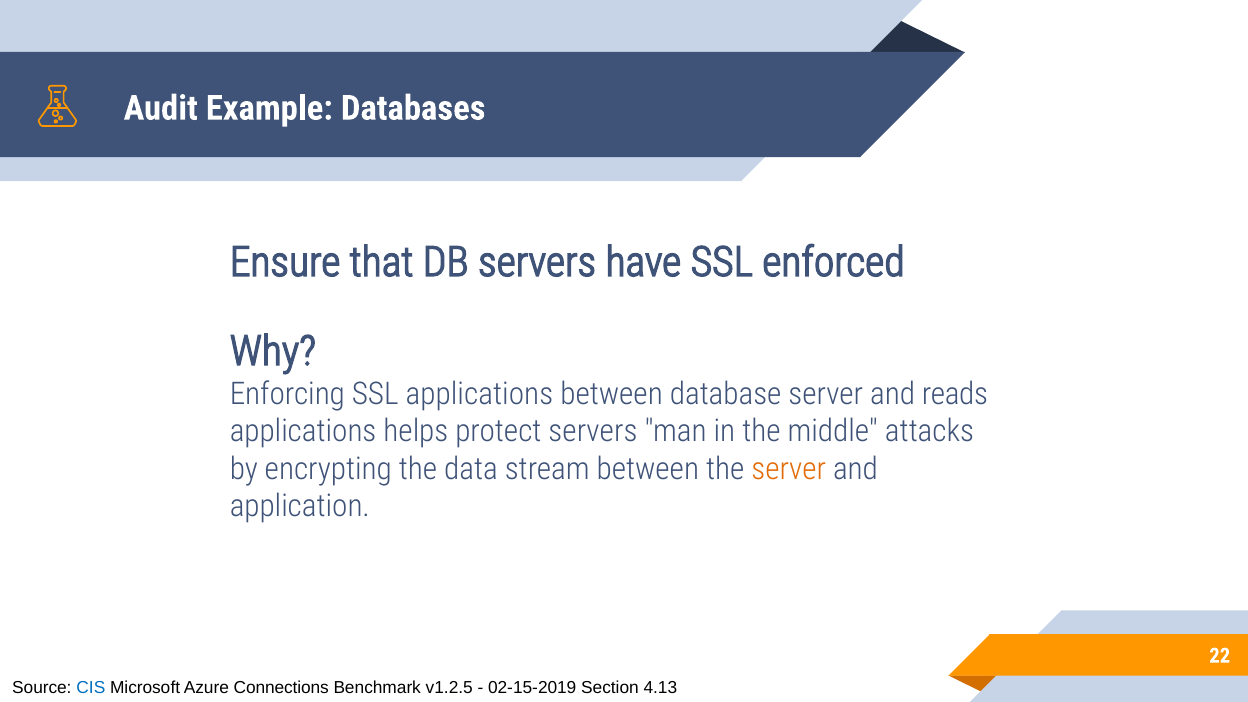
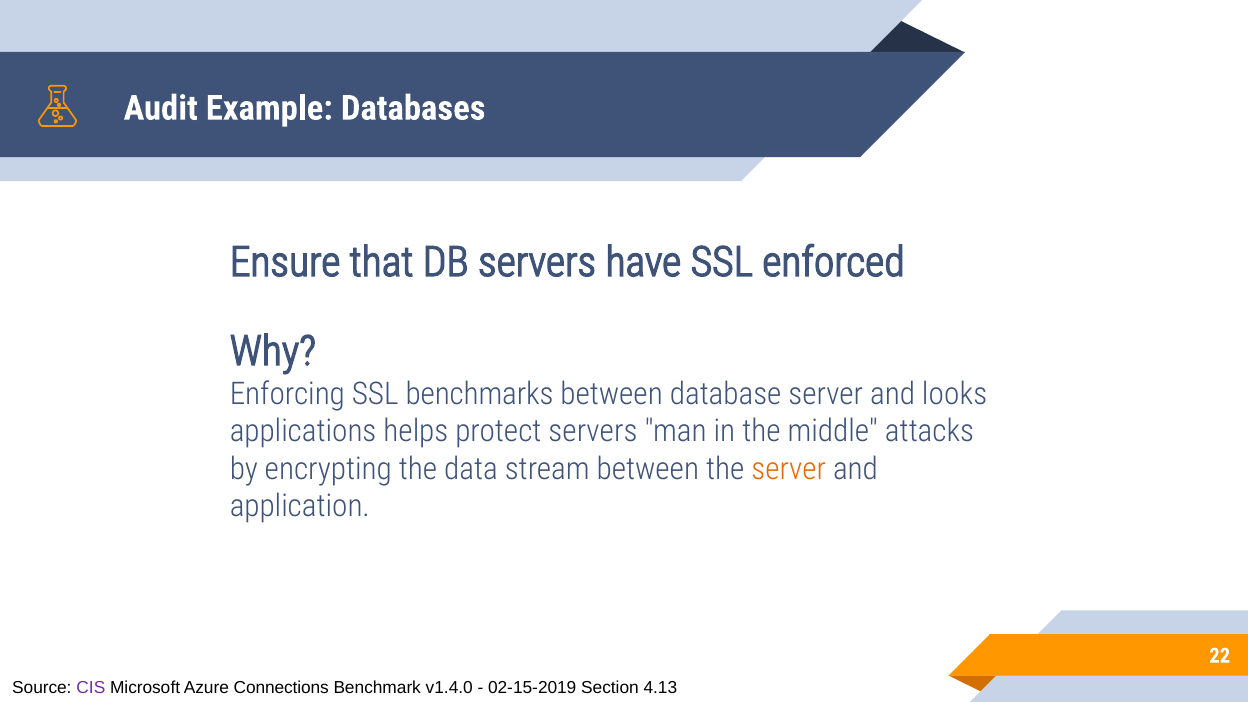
SSL applications: applications -> benchmarks (479, 394)
reads: reads -> looks (955, 394)
CIS colour: blue -> purple (91, 688)
v1.2.5: v1.2.5 -> v1.4.0 (449, 688)
